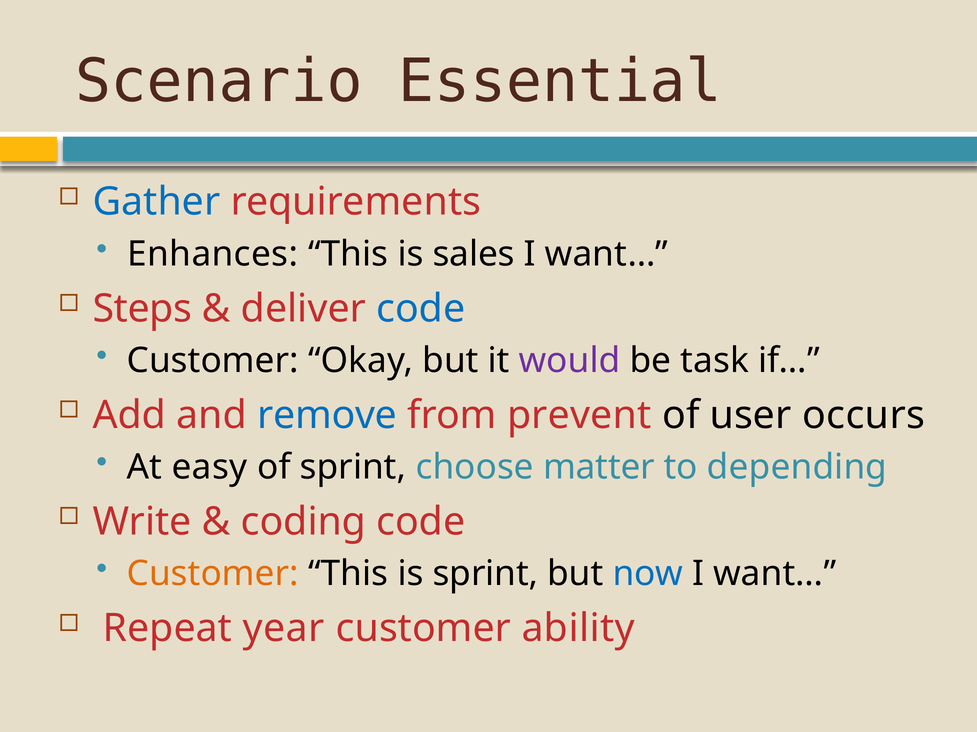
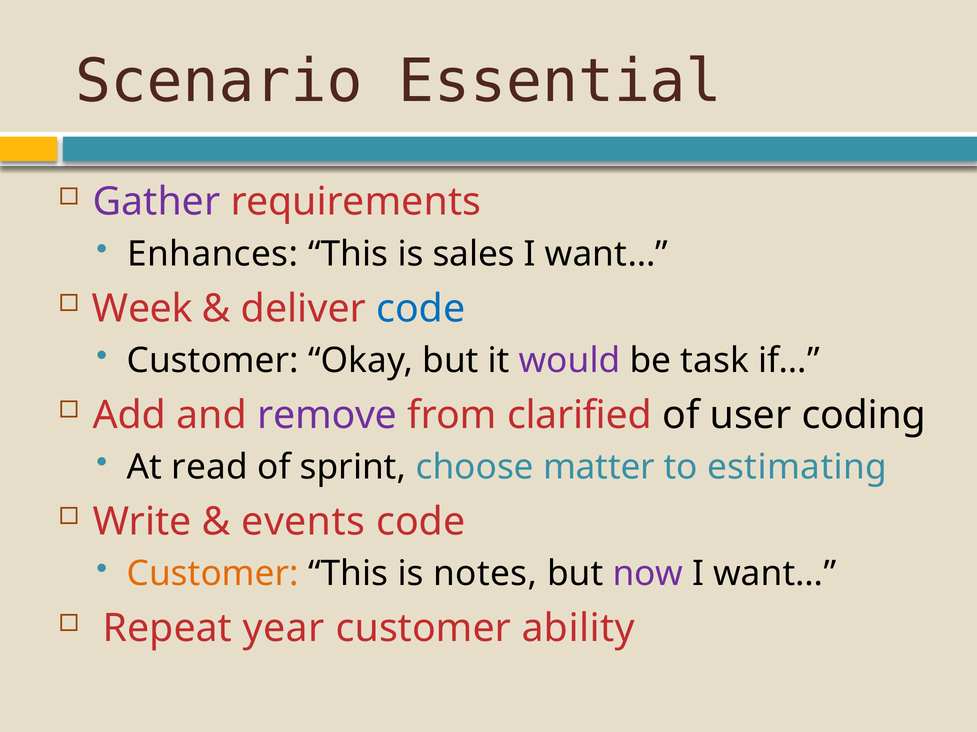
Gather colour: blue -> purple (157, 202)
Steps: Steps -> Week (142, 309)
remove colour: blue -> purple (327, 416)
prevent: prevent -> clarified (579, 416)
occurs: occurs -> coding (864, 416)
easy: easy -> read (210, 468)
depending: depending -> estimating (797, 468)
coding: coding -> events (303, 522)
is sprint: sprint -> notes (485, 574)
now colour: blue -> purple (648, 574)
